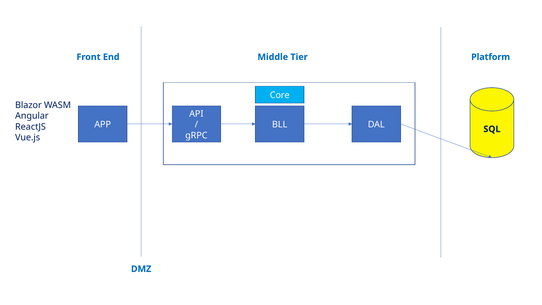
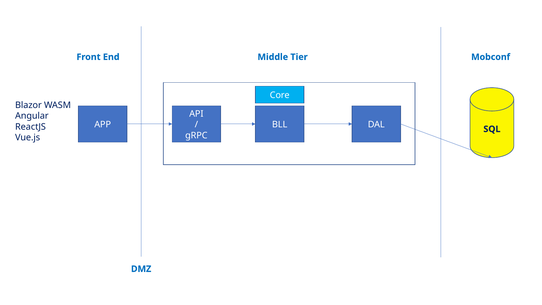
Platform: Platform -> Mobconf (491, 57)
